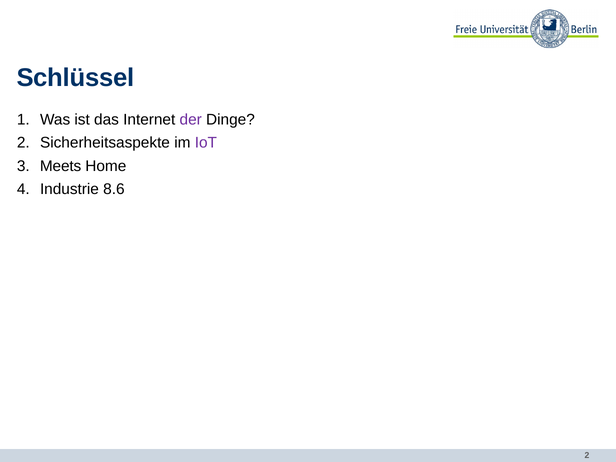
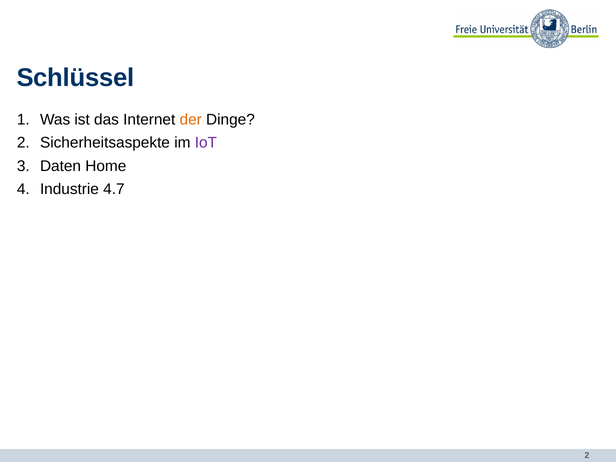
der colour: purple -> orange (191, 120)
Meets: Meets -> Daten (61, 166)
8.6: 8.6 -> 4.7 (114, 189)
